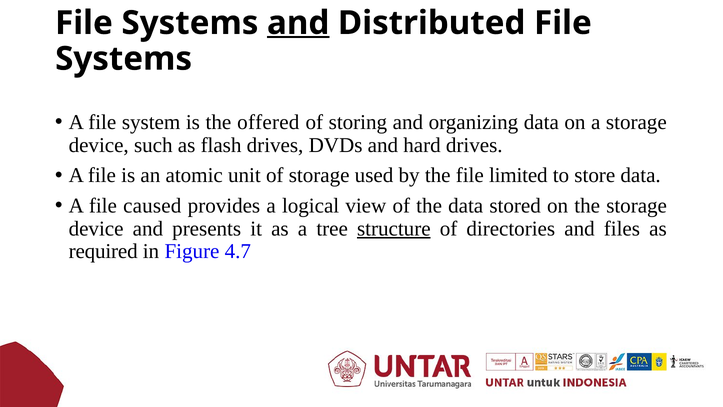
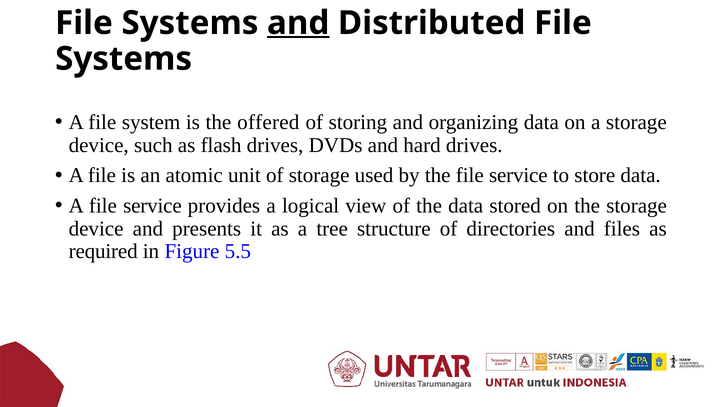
the file limited: limited -> service (518, 175)
A file caused: caused -> service (152, 206)
structure underline: present -> none (394, 228)
4.7: 4.7 -> 5.5 (238, 251)
